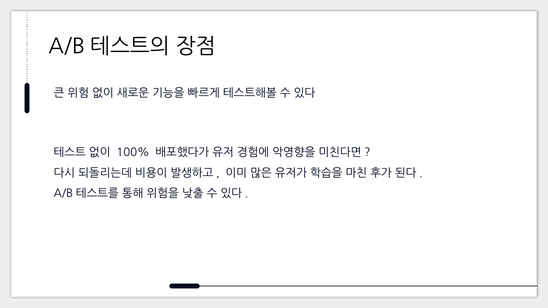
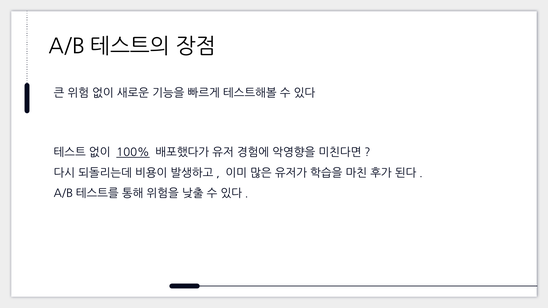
100% underline: none -> present (133, 153)
